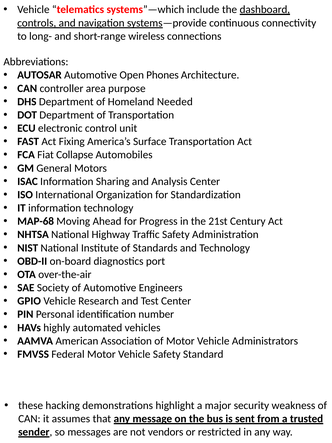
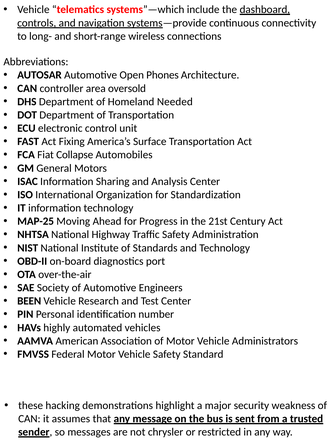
purpose: purpose -> oversold (127, 88)
MAP-68: MAP-68 -> MAP-25 (36, 221)
GPIO: GPIO -> BEEN (29, 301)
vendors: vendors -> chrysler (166, 432)
